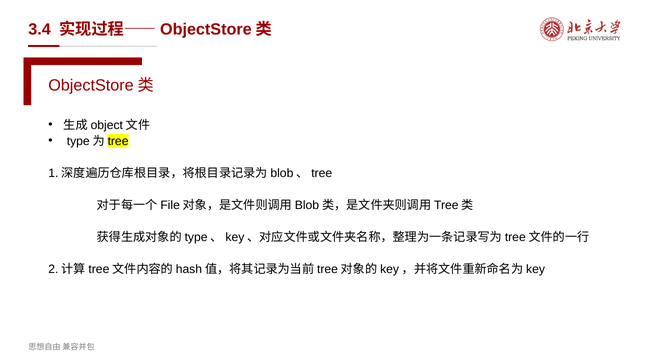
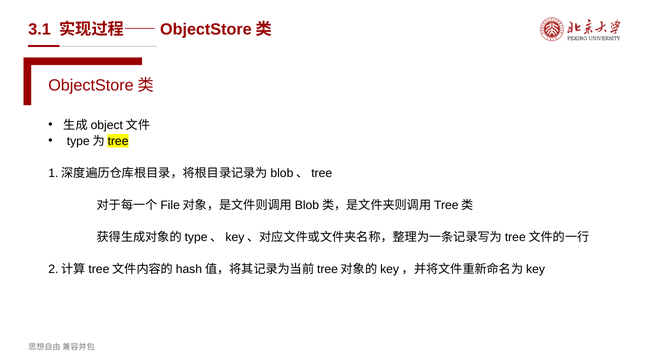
3.4: 3.4 -> 3.1 (40, 29)
